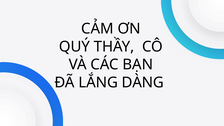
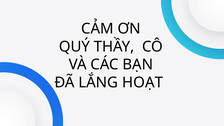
DÀNG: DÀNG -> HOẠT (143, 82)
